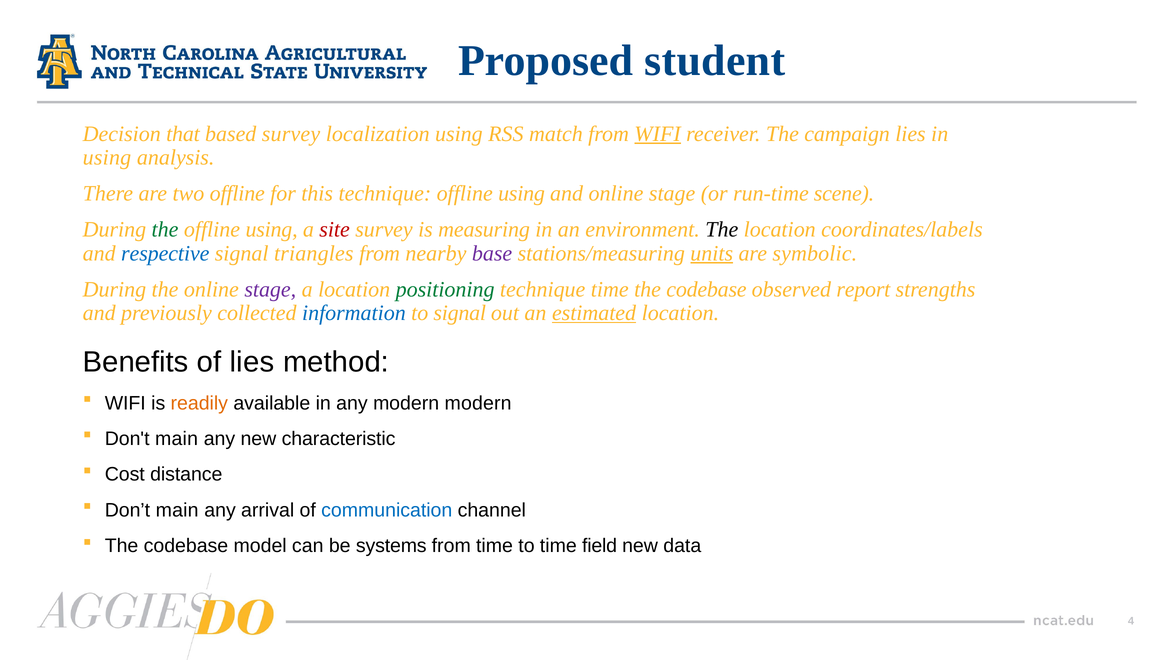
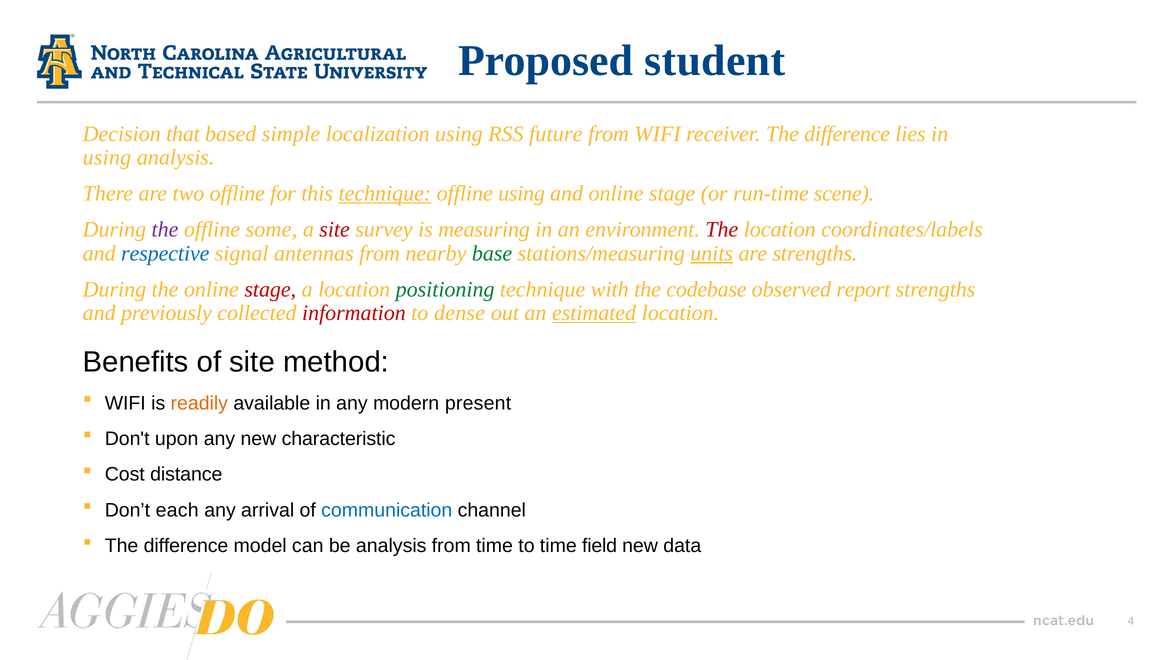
based survey: survey -> simple (291, 134)
match: match -> future (556, 134)
WIFI underline: present -> none (658, 134)
receiver The campaign: campaign -> difference (847, 134)
technique underline: none -> present (385, 193)
the colour: green -> purple (165, 229)
using: using -> some (271, 229)
The colour: black -> red (722, 229)
triangles: triangles -> antennas (314, 253)
base colour: purple -> green (492, 253)
are symbolic: symbolic -> strengths (815, 253)
stage colour: purple -> red (270, 289)
technique time: time -> with (610, 289)
information colour: blue -> red (354, 313)
to signal: signal -> dense (460, 313)
of lies: lies -> site (252, 362)
modern modern: modern -> present (478, 403)
Don't main: main -> upon (177, 439)
Don’t main: main -> each (177, 510)
codebase: codebase -> difference (186, 546)
be systems: systems -> analysis (391, 546)
